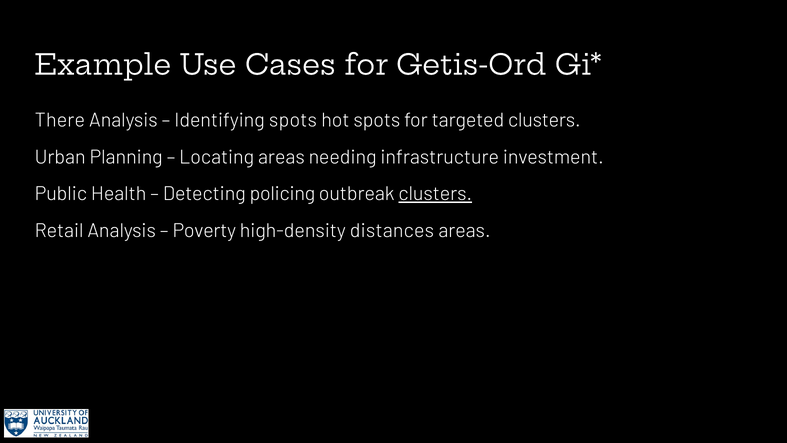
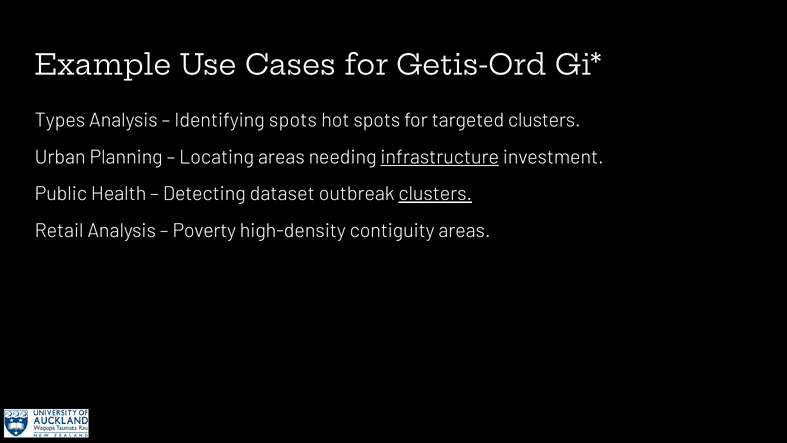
There: There -> Types (60, 120)
infrastructure underline: none -> present (440, 157)
policing: policing -> dataset (282, 194)
distances: distances -> contiguity (392, 230)
